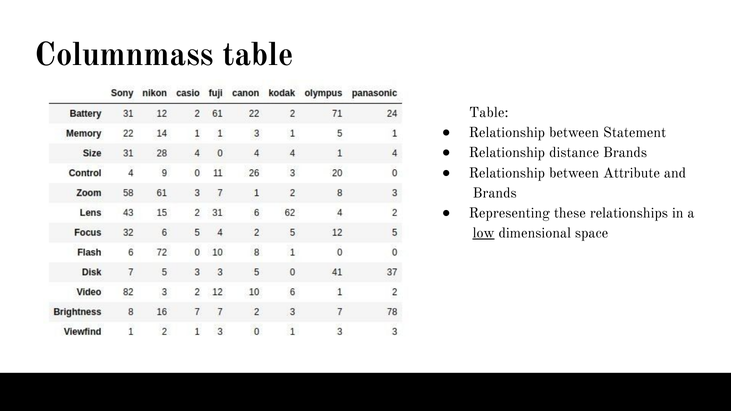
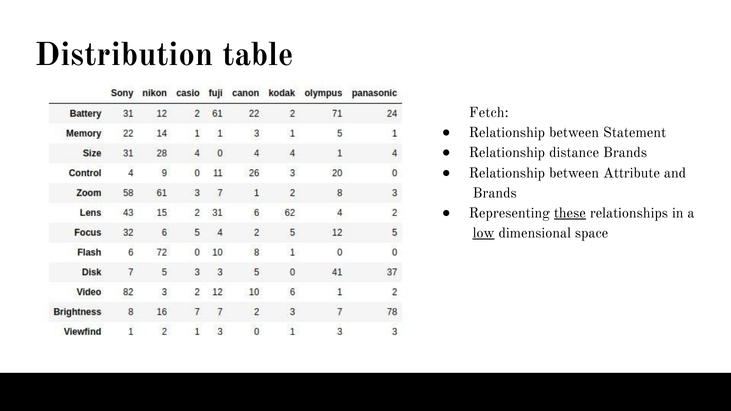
Columnmass: Columnmass -> Distribution (124, 55)
Table: Table -> Fetch (489, 113)
these underline: none -> present (570, 213)
